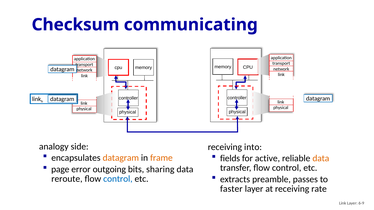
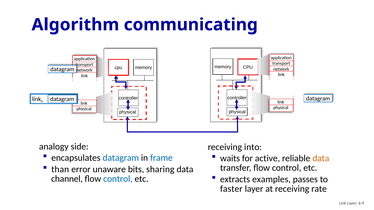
Checksum: Checksum -> Algorithm (75, 25)
datagram colour: orange -> blue (121, 158)
frame colour: orange -> blue (161, 158)
fields: fields -> waits (230, 159)
page: page -> than (60, 170)
outgoing: outgoing -> unaware (109, 170)
preamble: preamble -> examples (271, 180)
reroute: reroute -> channel (67, 179)
